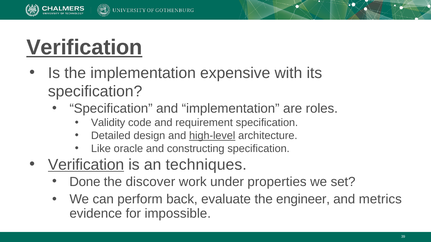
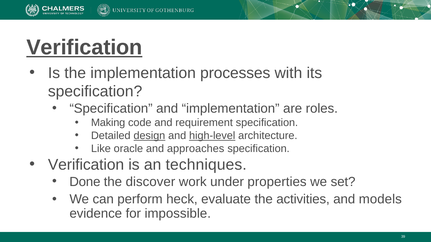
expensive: expensive -> processes (235, 73)
Validity: Validity -> Making (108, 123)
design underline: none -> present (149, 136)
constructing: constructing -> approaches (196, 149)
Verification underline: present -> none (86, 165)
back: back -> heck (182, 200)
engineer: engineer -> activities (303, 200)
metrics: metrics -> models (380, 200)
